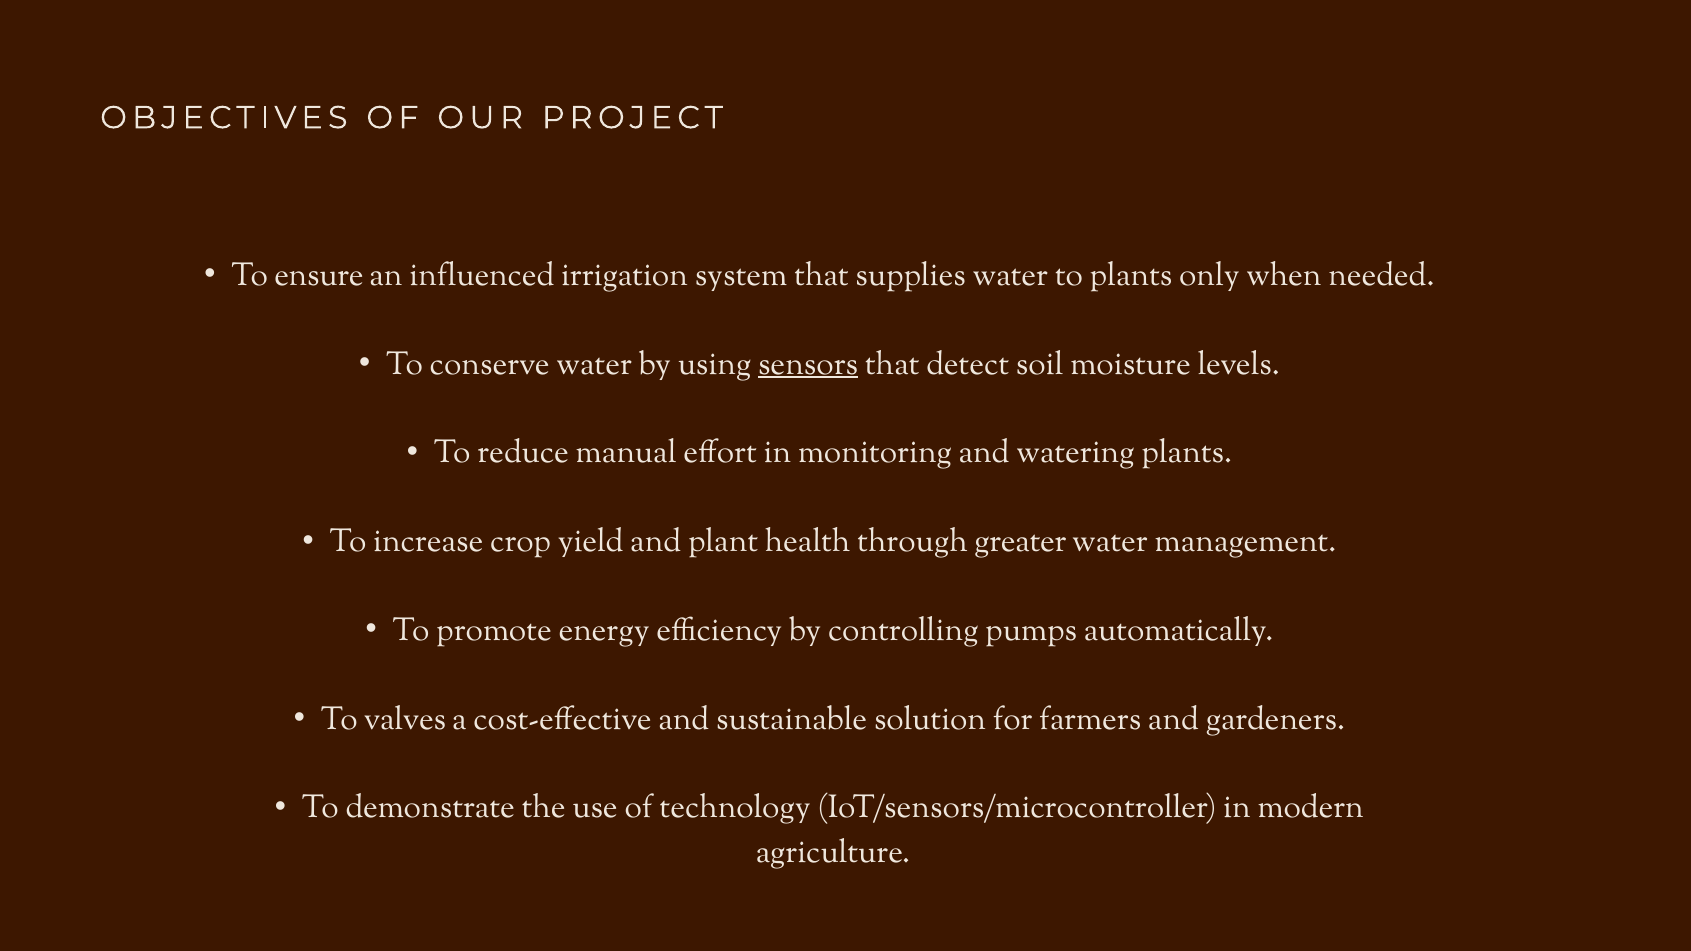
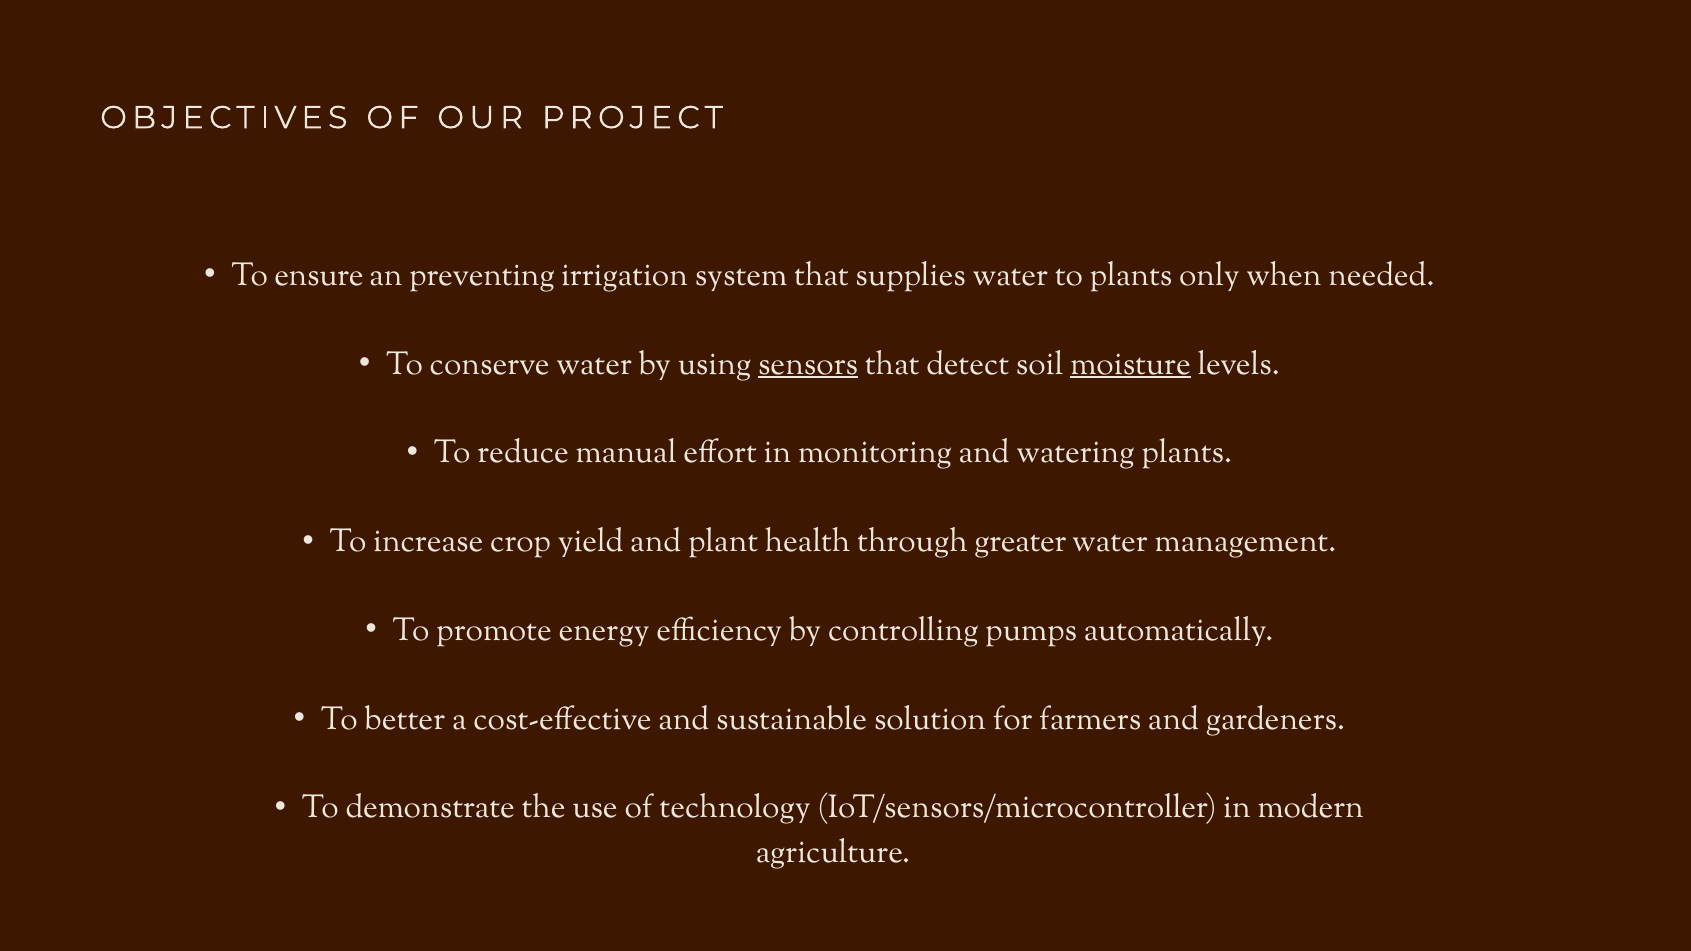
influenced: influenced -> preventing (482, 275)
moisture underline: none -> present (1131, 364)
valves: valves -> better (405, 719)
